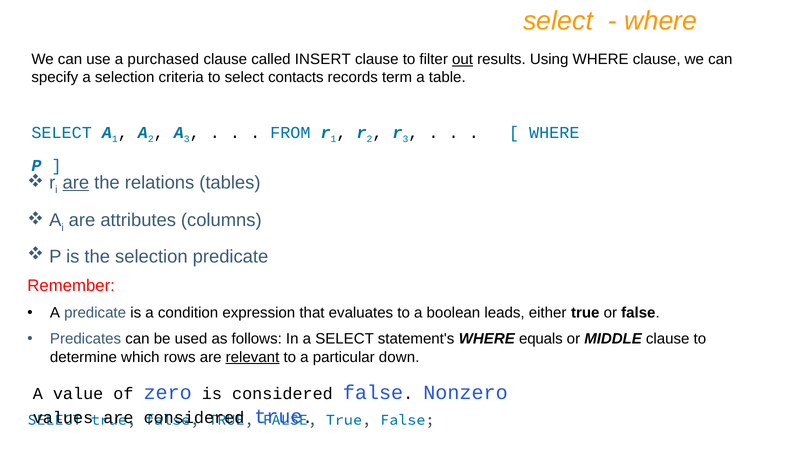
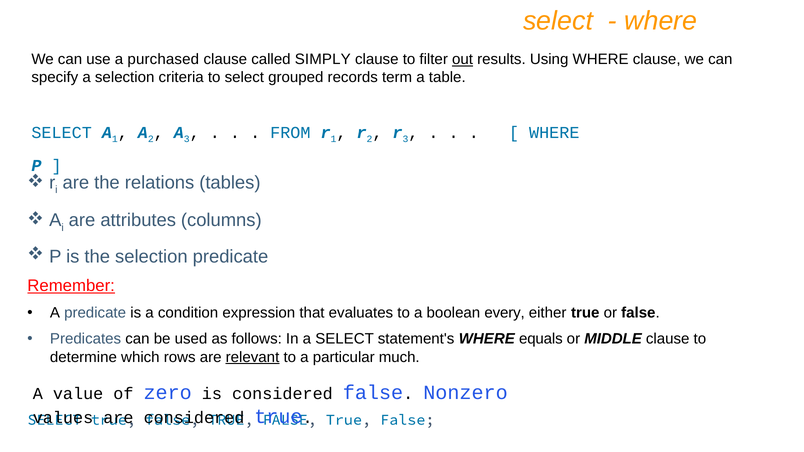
INSERT: INSERT -> SIMPLY (323, 59)
contacts: contacts -> grouped (296, 77)
are underline: present -> none (76, 183)
Remember underline: none -> present (71, 286)
leads: leads -> every (505, 313)
down: down -> much (399, 357)
